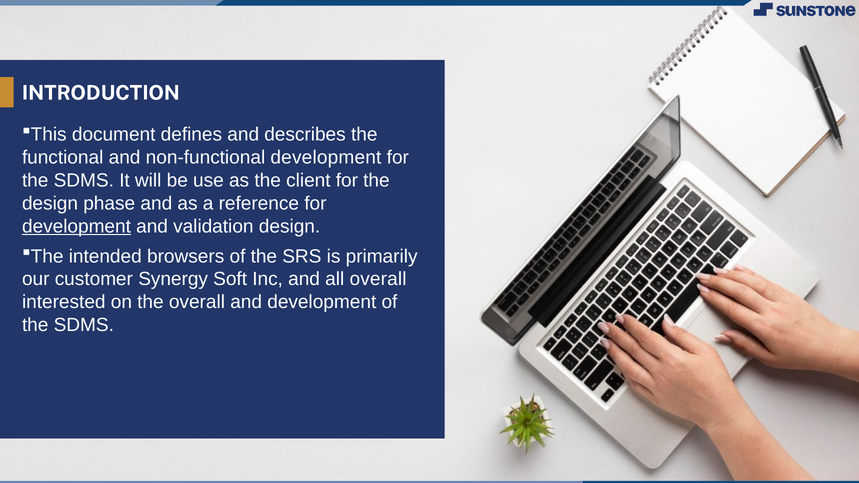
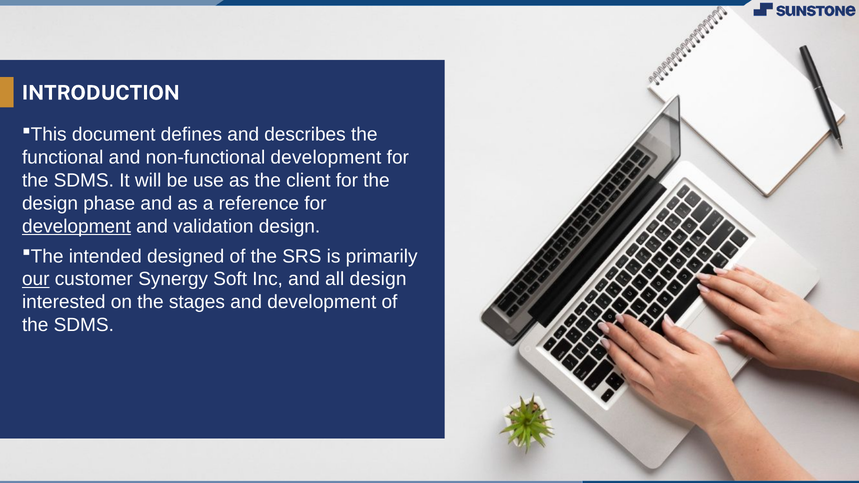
browsers: browsers -> designed (186, 256)
our underline: none -> present (36, 279)
all overall: overall -> design (378, 279)
the overall: overall -> stages (197, 302)
